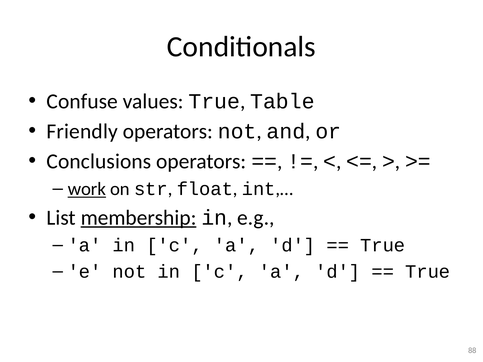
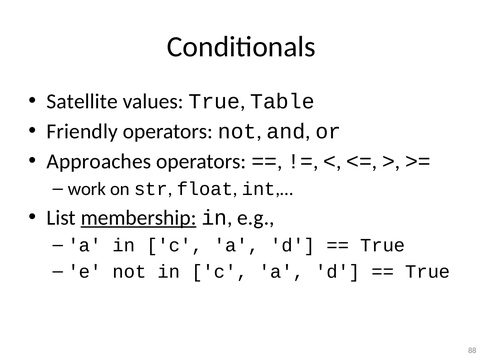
Confuse: Confuse -> Satellite (82, 101)
Conclusions: Conclusions -> Approaches (99, 161)
work underline: present -> none (87, 189)
